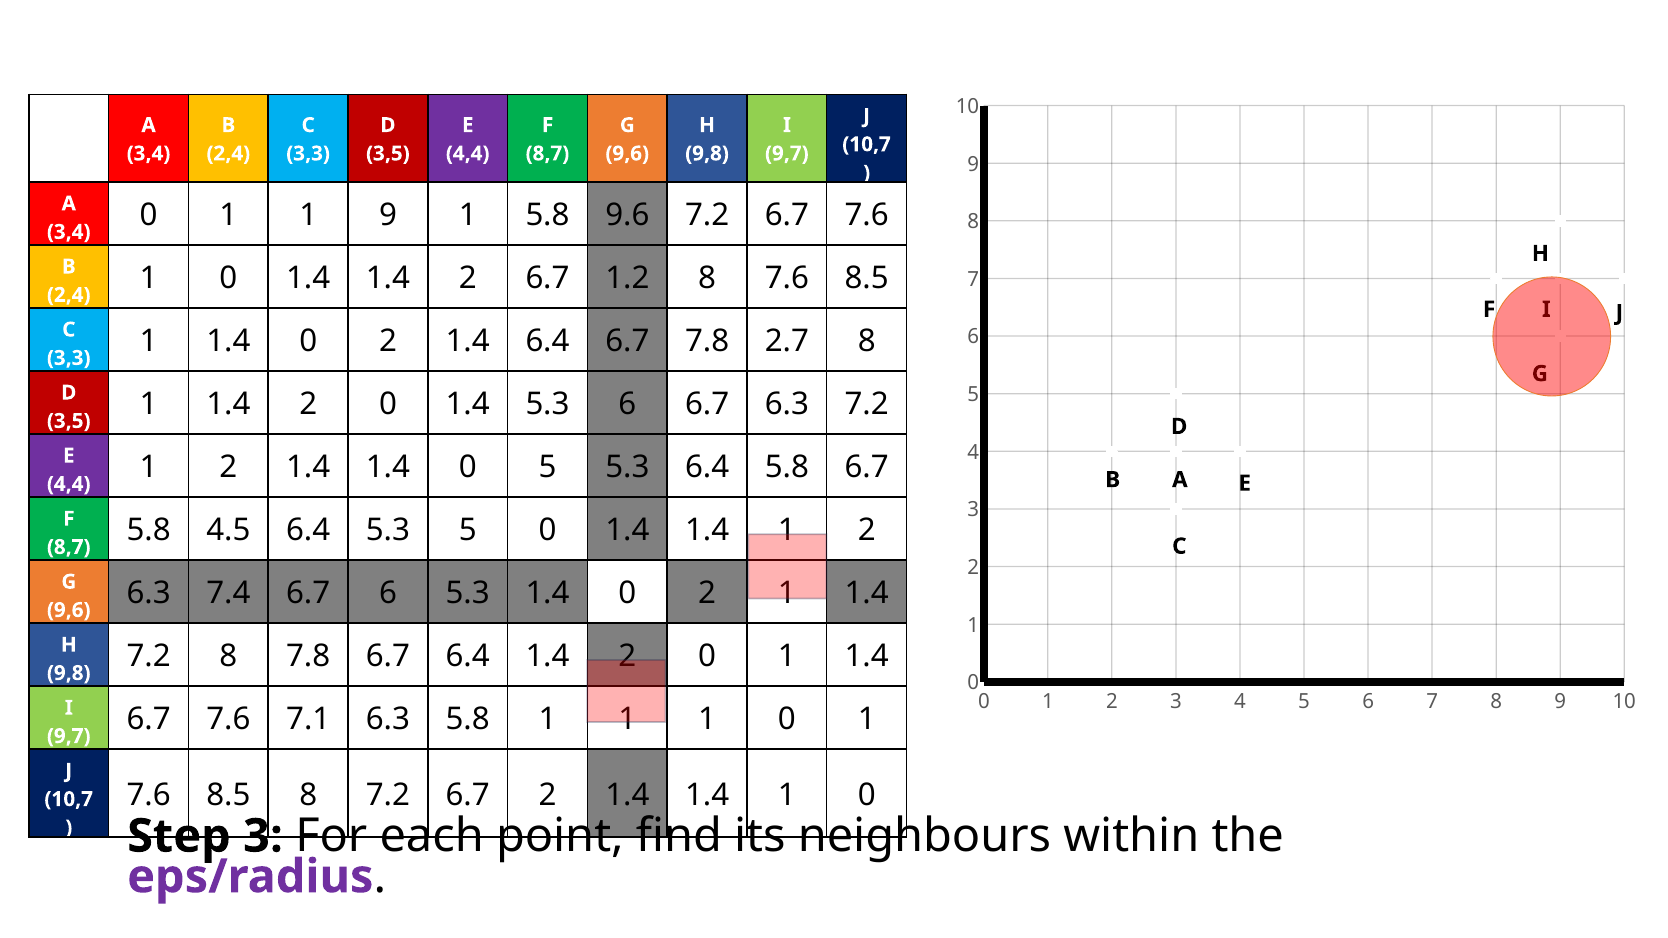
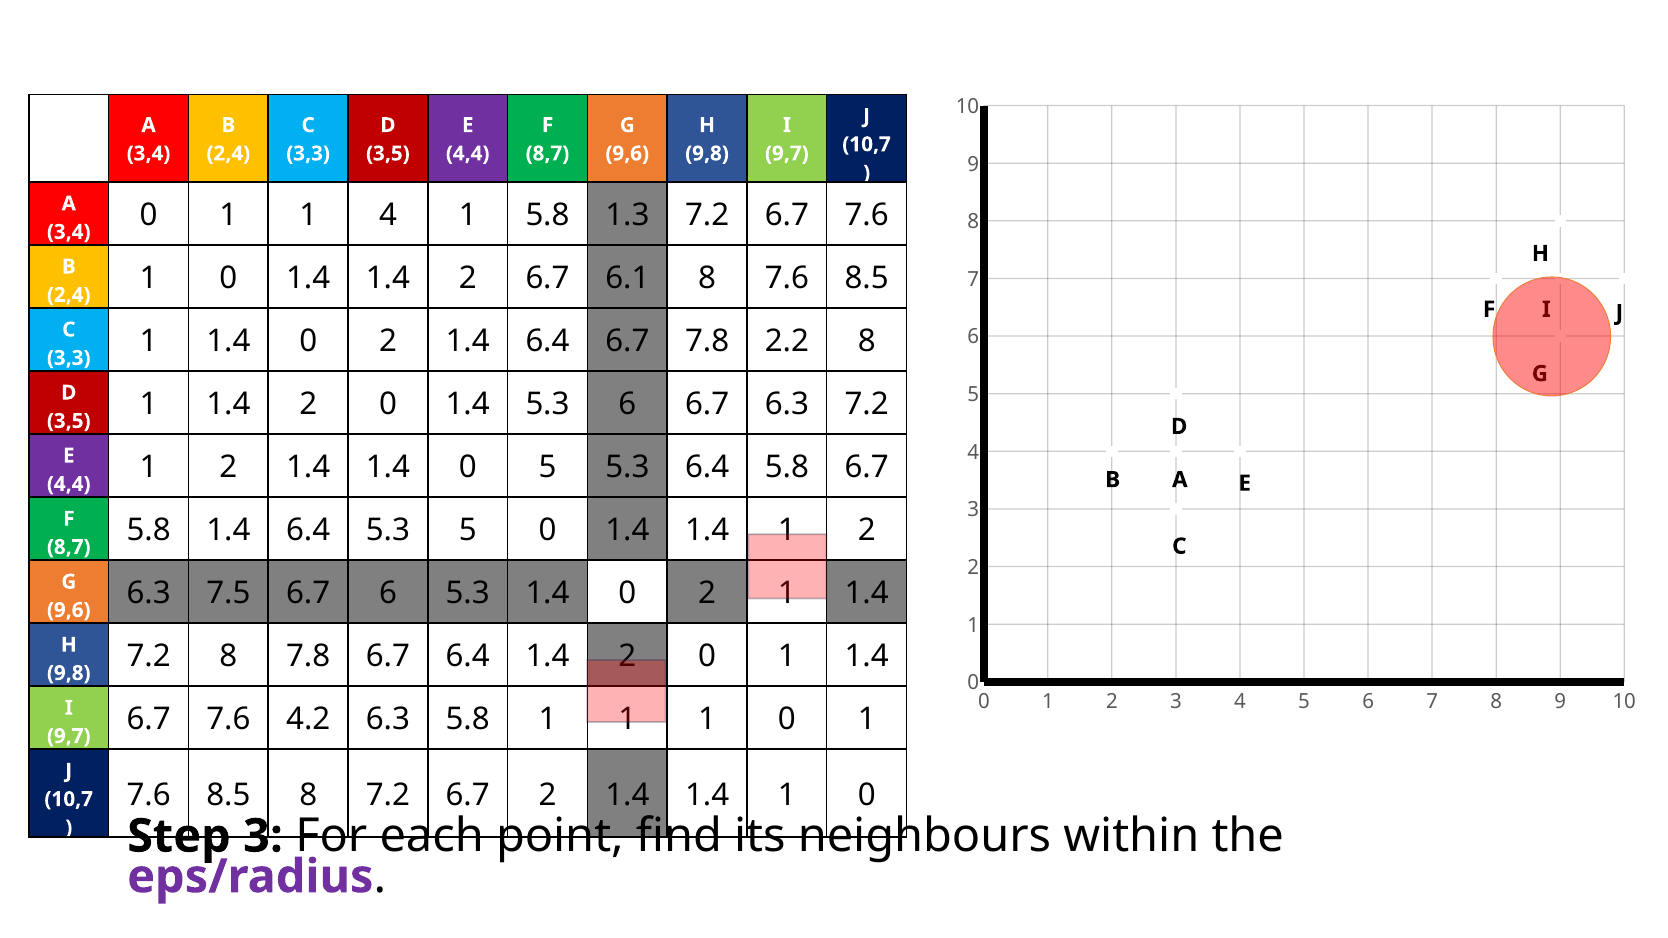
1 9: 9 -> 4 (388, 215)
9.6: 9.6 -> 1.3 (627, 215)
1.2: 1.2 -> 6.1 (627, 278)
2.7: 2.7 -> 2.2 (787, 341)
5.8 4.5: 4.5 -> 1.4 (228, 531)
7.4: 7.4 -> 7.5 (228, 594)
7.1: 7.1 -> 4.2 (308, 720)
